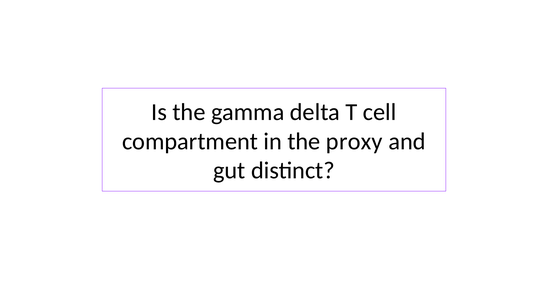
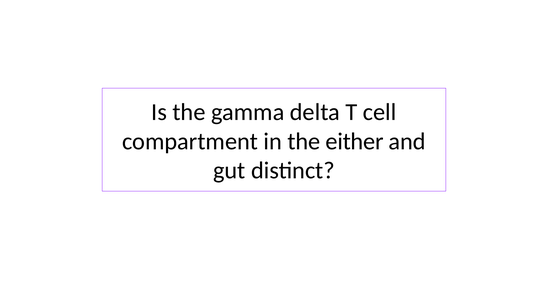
proxy: proxy -> either (355, 142)
